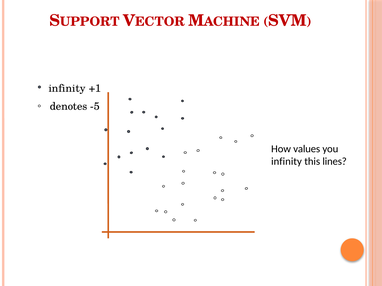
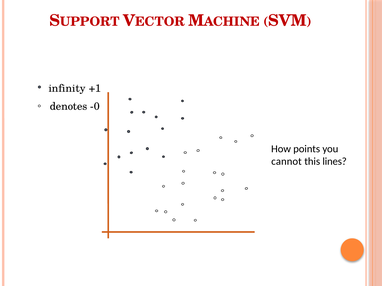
-5: -5 -> -0 (95, 107)
values: values -> points (307, 149)
infinity: infinity -> cannot (286, 162)
